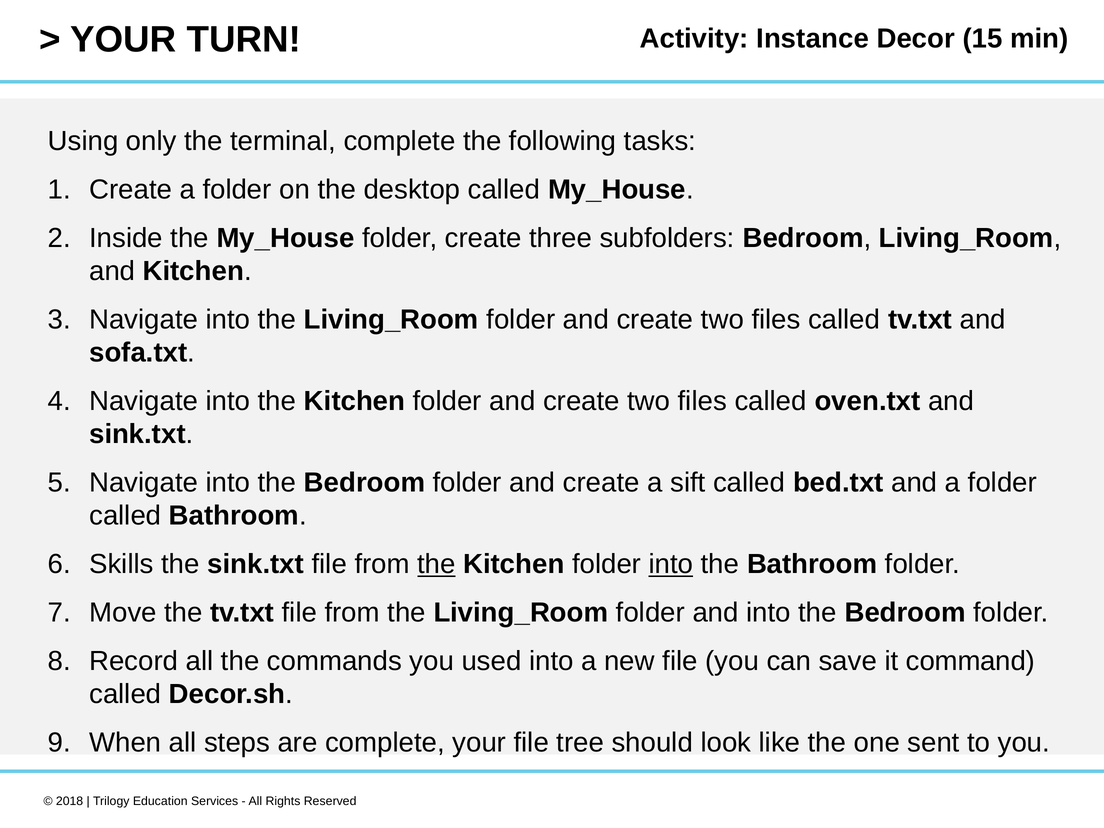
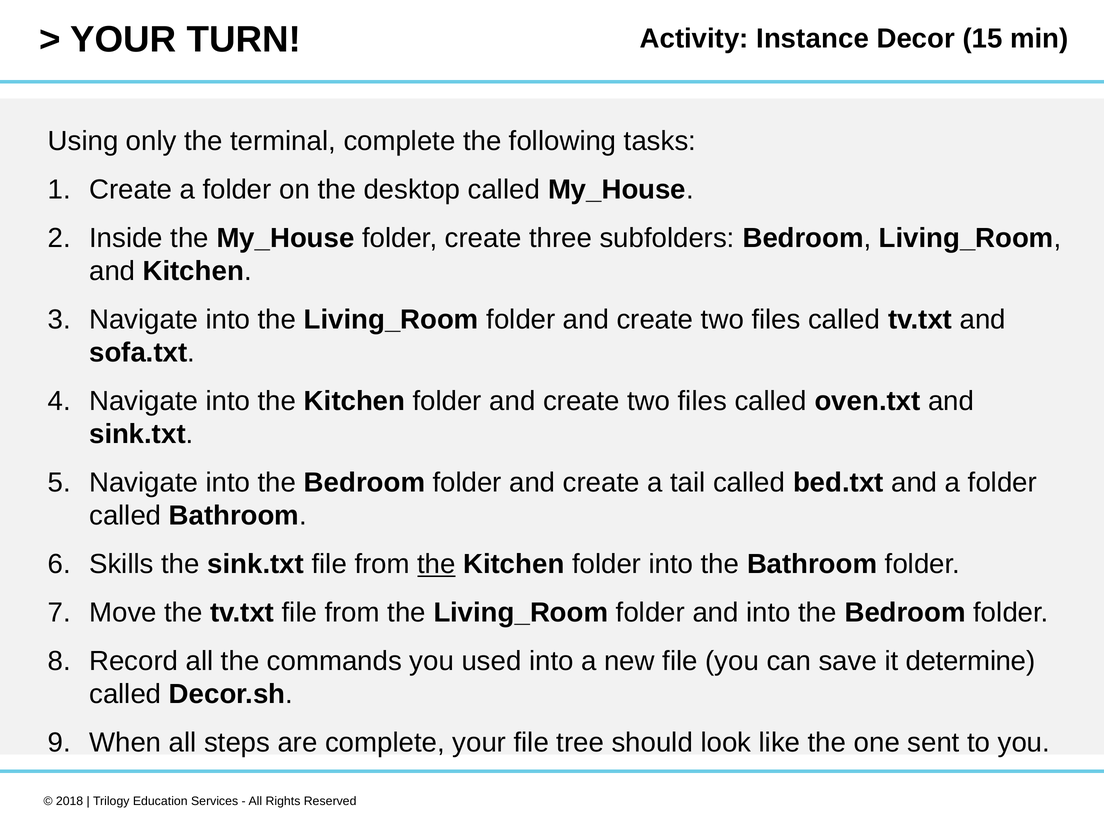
sift: sift -> tail (688, 483)
into underline: present -> none (671, 564)
command: command -> determine (971, 661)
